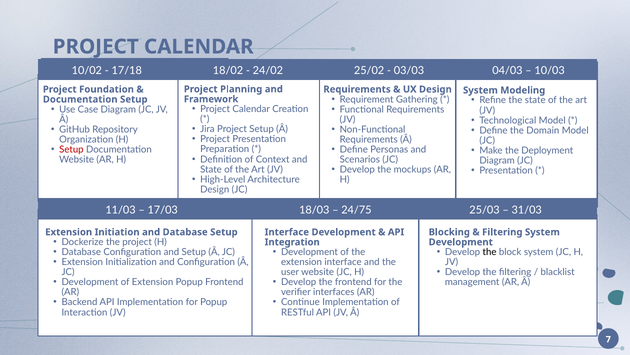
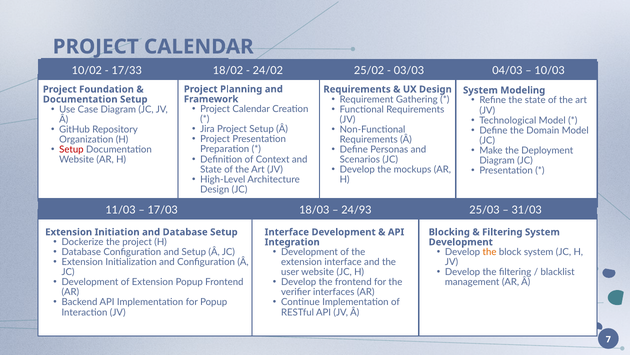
17/18: 17/18 -> 17/33 (127, 71)
24/75: 24/75 -> 24/93 (356, 210)
the colour: black -> orange (490, 252)
